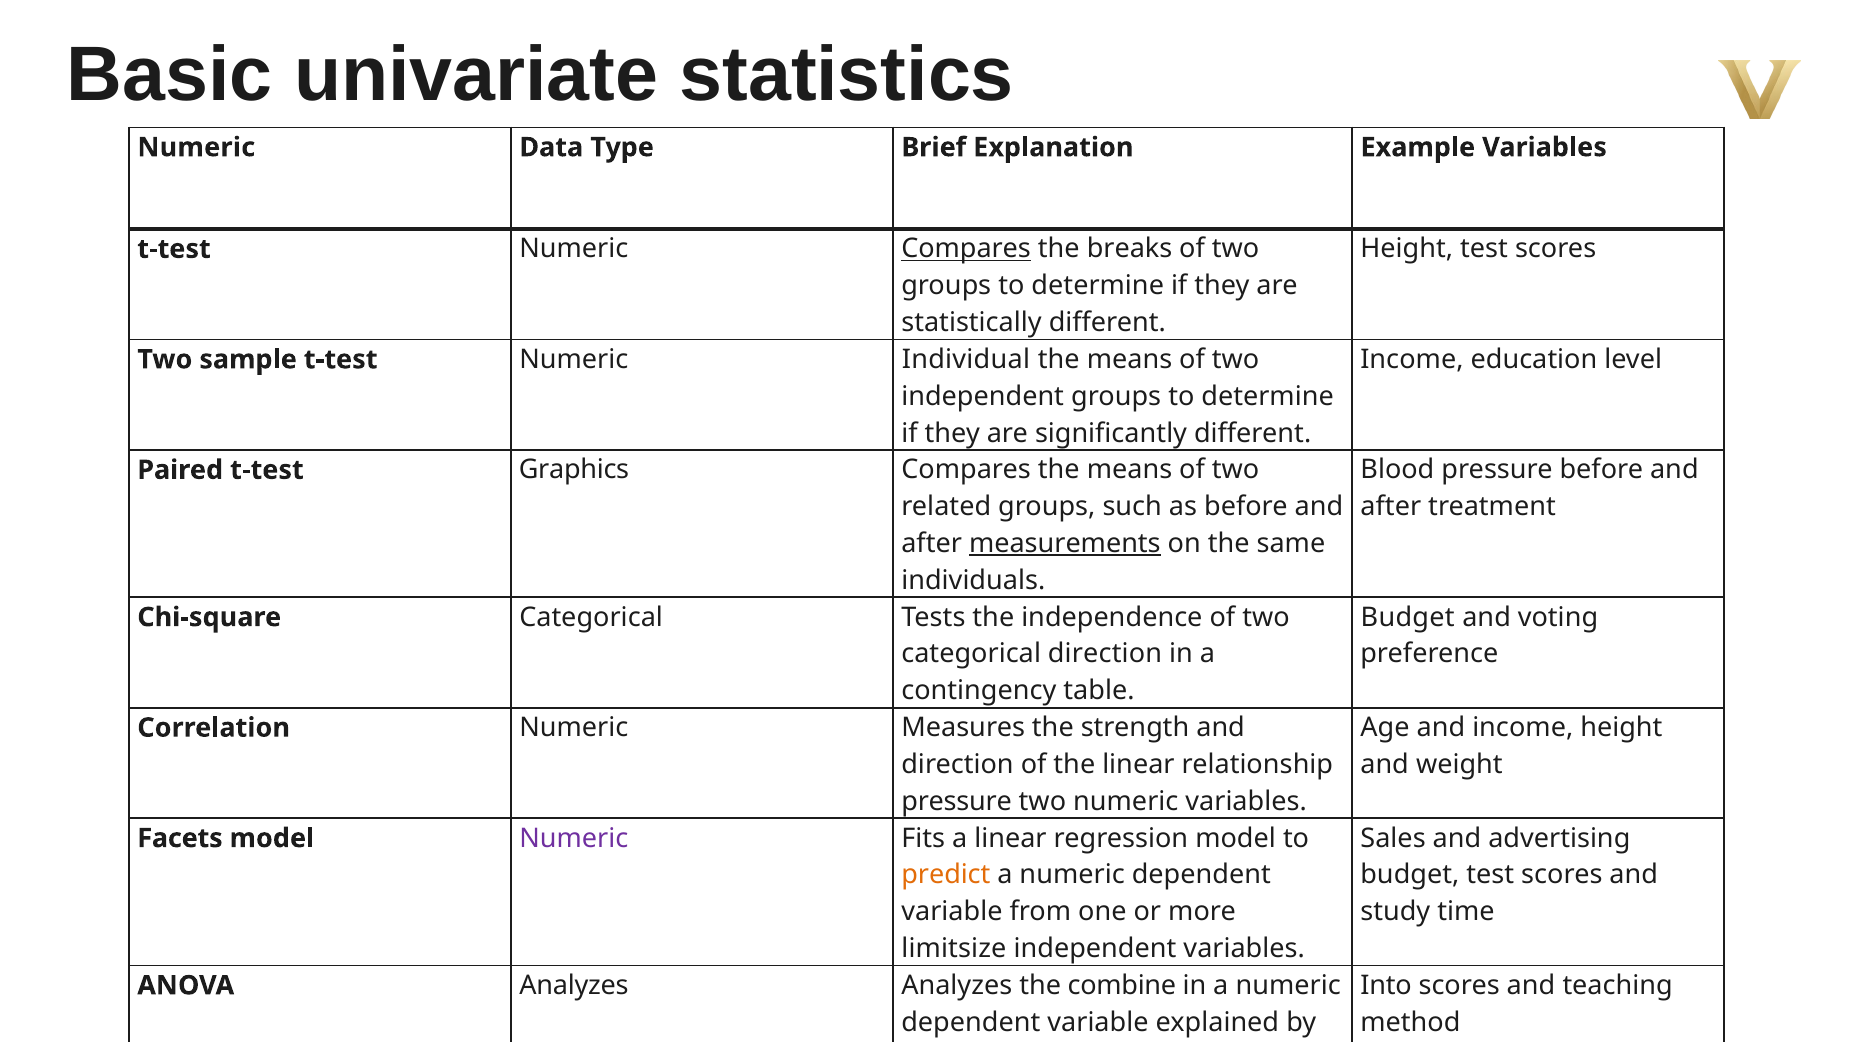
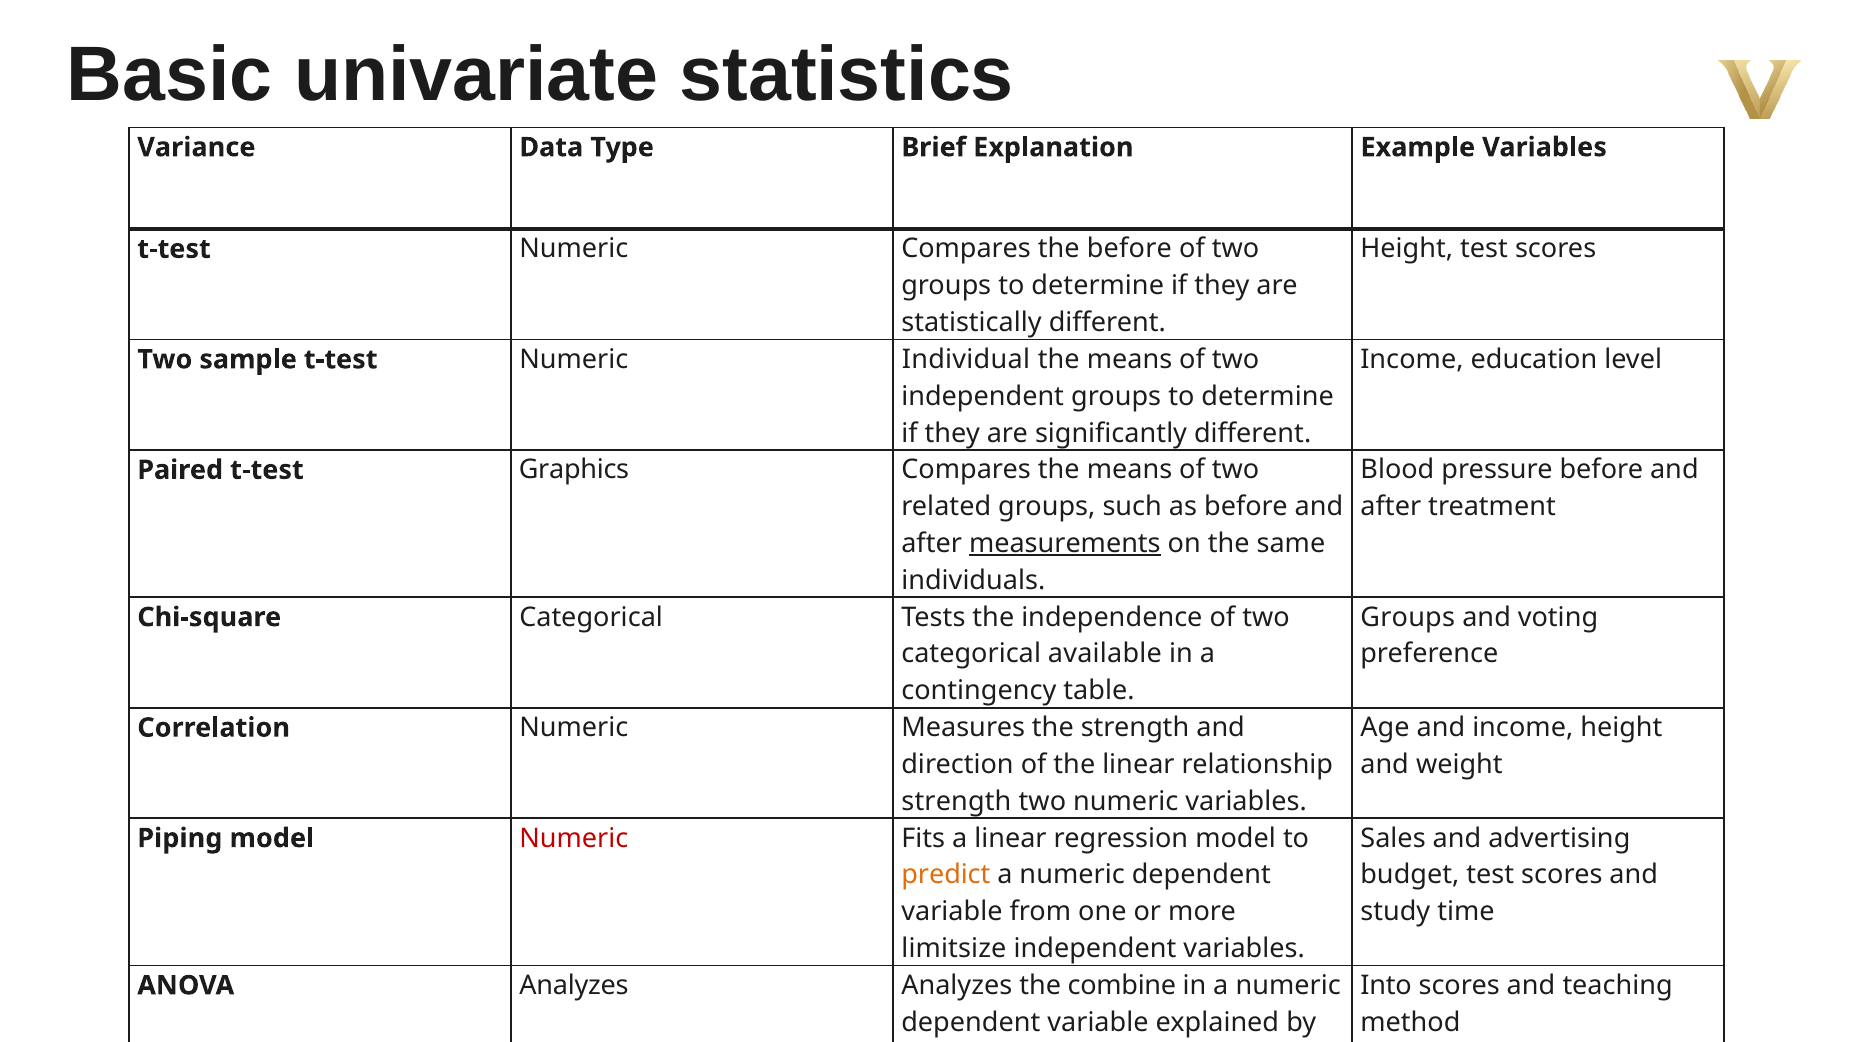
Numeric: Numeric -> Variance (196, 147)
Compares underline: present -> none (966, 249)
the breaks: breaks -> before (1129, 249)
Budget: Budget -> Groups (1408, 617)
categorical direction: direction -> available (1105, 654)
pressure: pressure -> strength (956, 802)
Facets: Facets -> Piping (180, 838)
Numeric colour: purple -> red (574, 838)
